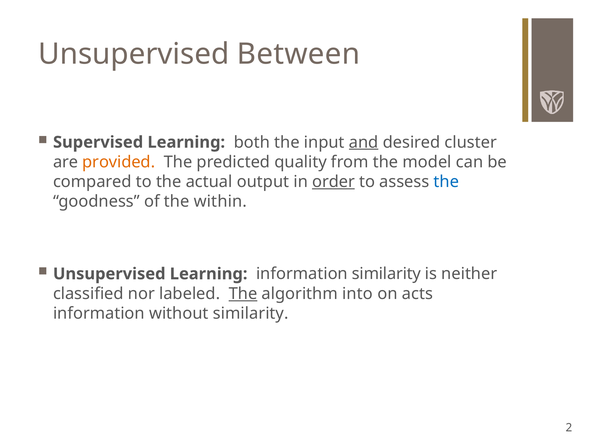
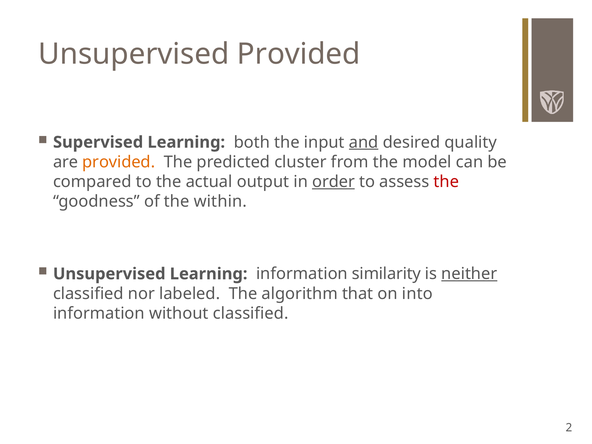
Unsupervised Between: Between -> Provided (299, 54)
cluster: cluster -> quality (471, 142)
quality: quality -> cluster (301, 162)
the colour: blue -> red (446, 182)
neither underline: none -> present (469, 274)
The underline: present -> none (243, 294)
into: into -> that (358, 294)
acts: acts -> into (417, 294)
without similarity: similarity -> classified (251, 313)
